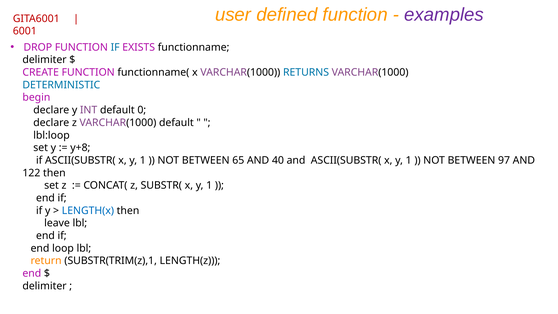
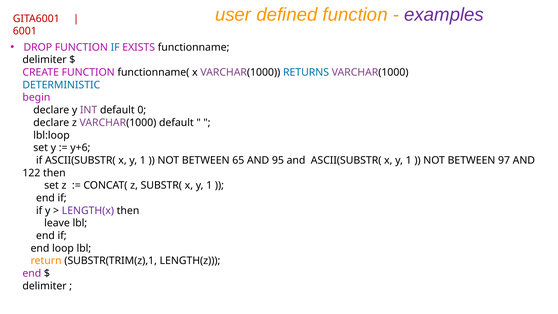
y+8: y+8 -> y+6 (80, 148)
40: 40 -> 95 (278, 160)
LENGTH(x colour: blue -> purple (88, 210)
